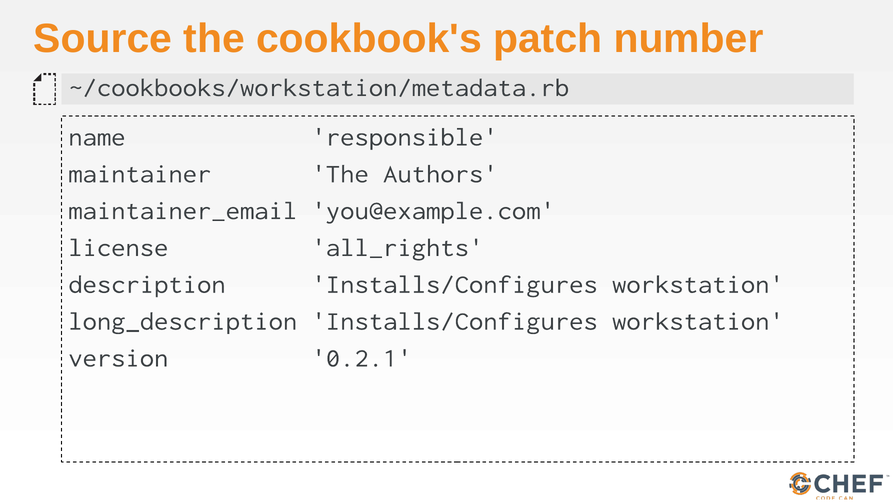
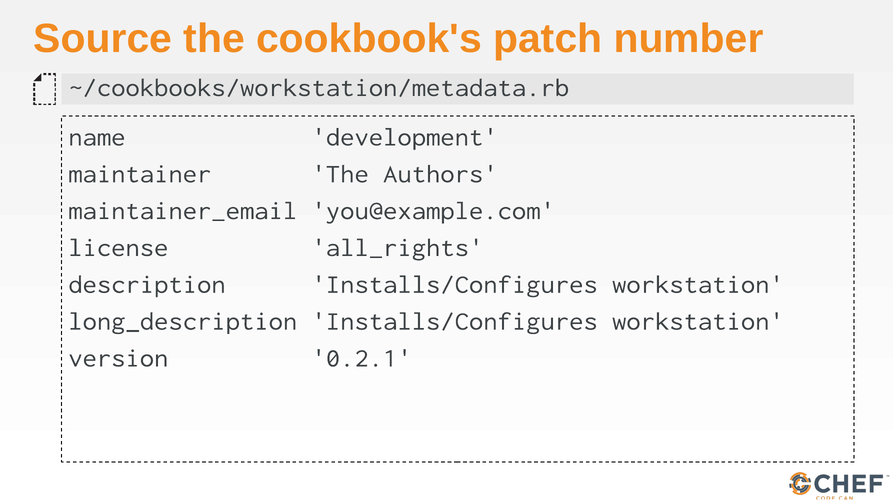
responsible: responsible -> development (405, 137)
